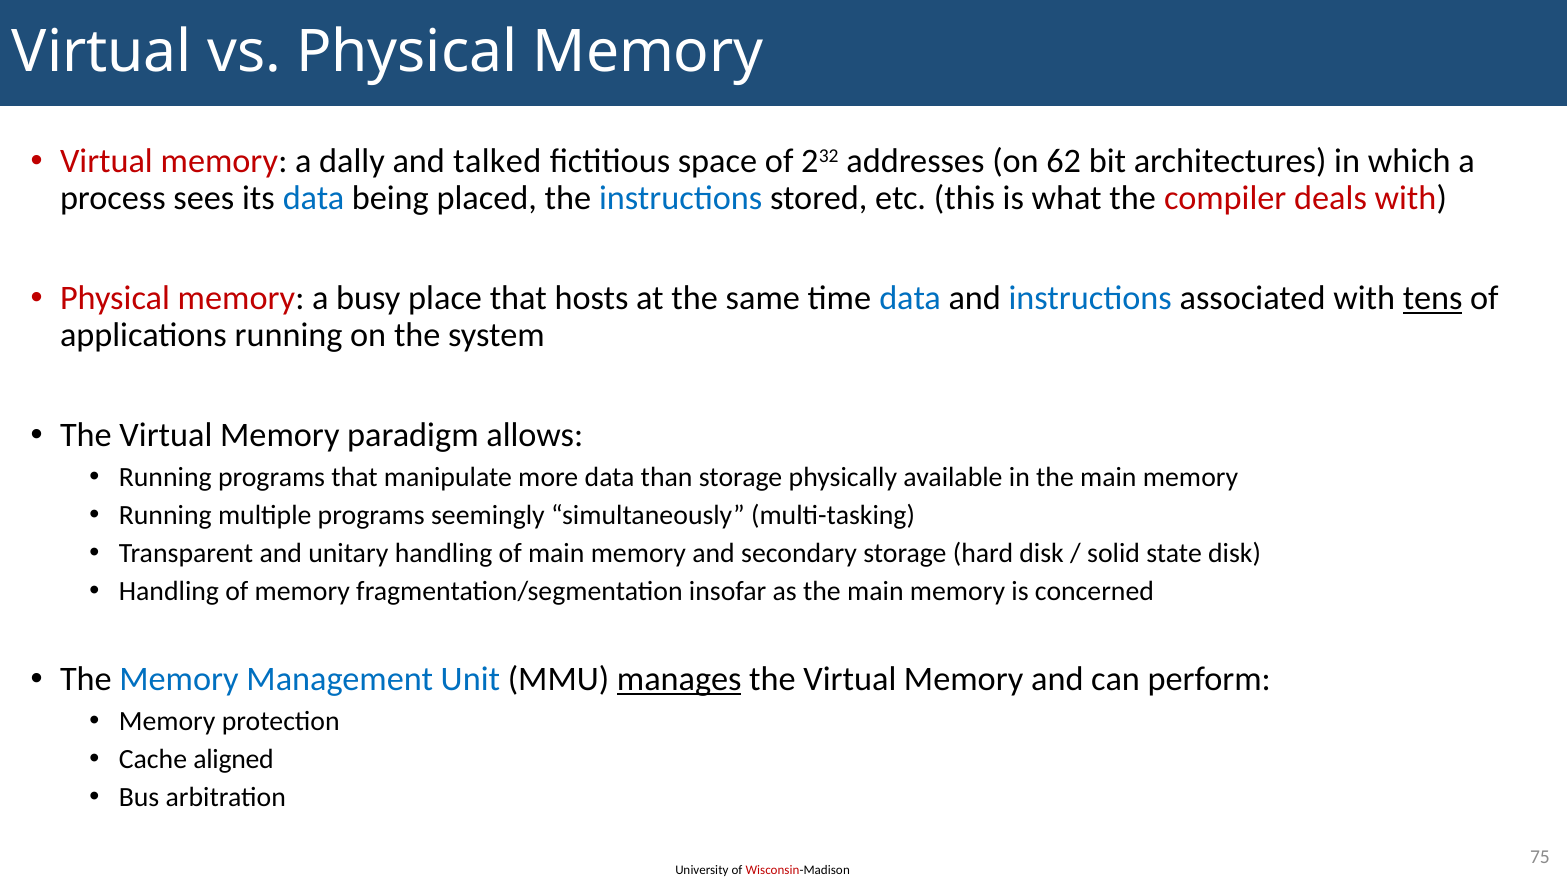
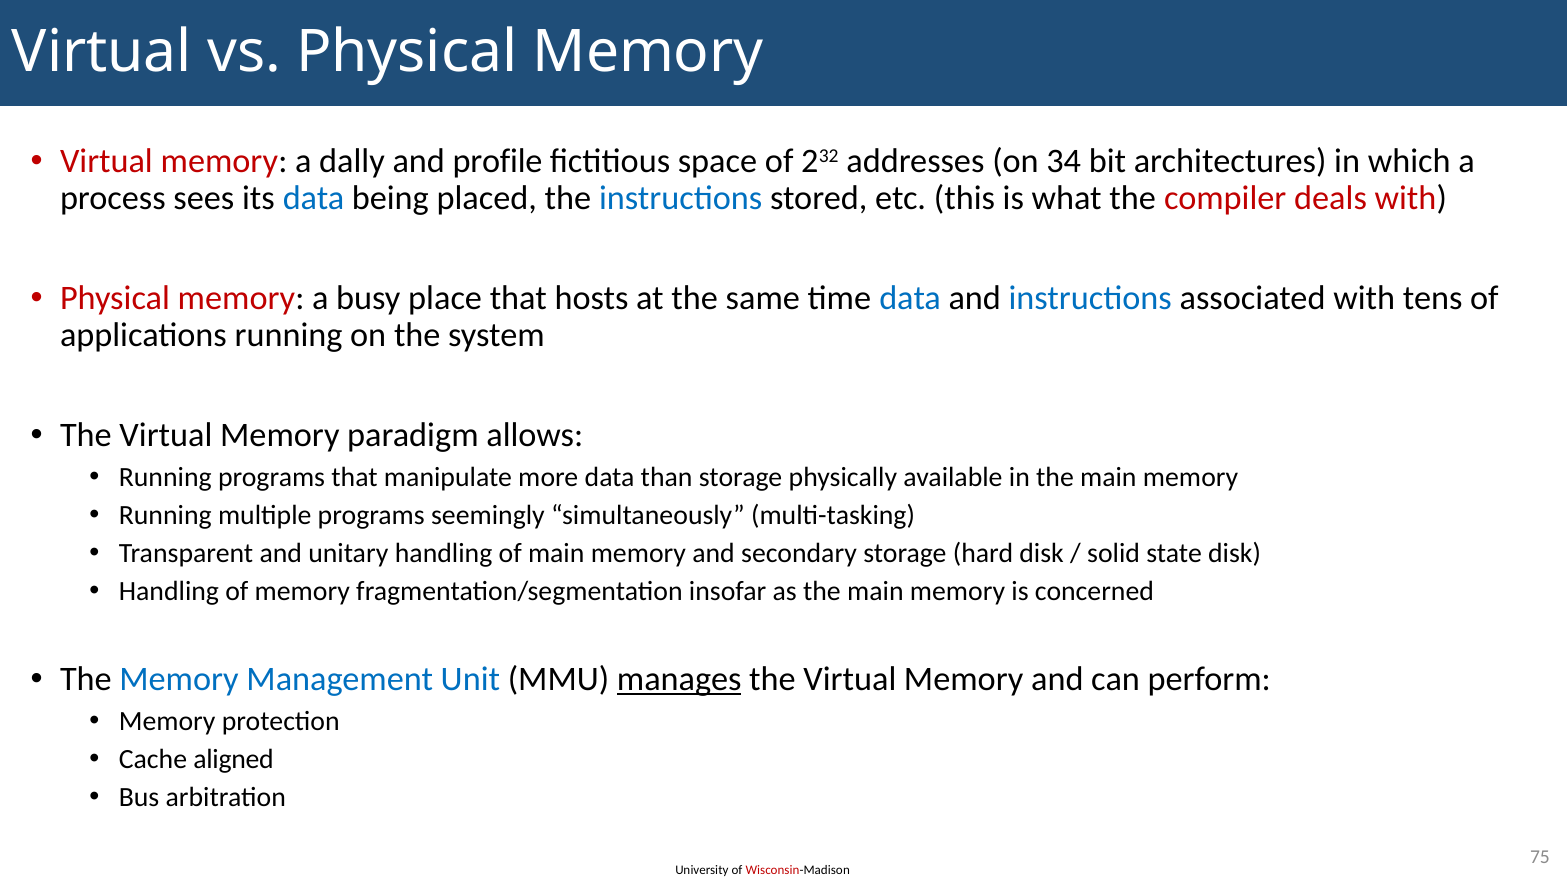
talked: talked -> profile (498, 162)
62: 62 -> 34 (1064, 162)
tens underline: present -> none (1433, 298)
